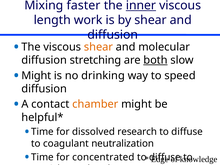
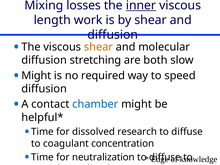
faster: faster -> losses (84, 5)
both underline: present -> none (155, 60)
drinking: drinking -> required (103, 76)
chamber colour: orange -> blue (95, 104)
neutralization: neutralization -> concentration (123, 143)
concentrated: concentrated -> neutralization (103, 157)
